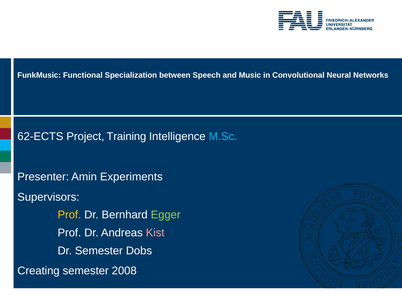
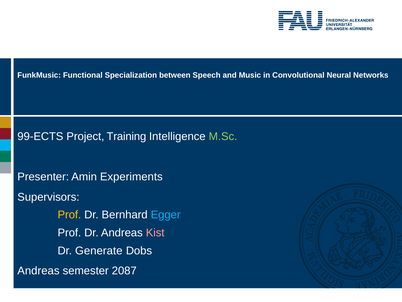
62-ECTS: 62-ECTS -> 99-ECTS (40, 136)
M.Sc colour: light blue -> light green (223, 136)
Egger colour: light green -> light blue (166, 215)
Dr Semester: Semester -> Generate (99, 250)
Creating: Creating -> Andreas (38, 270)
2008: 2008 -> 2087 (124, 270)
